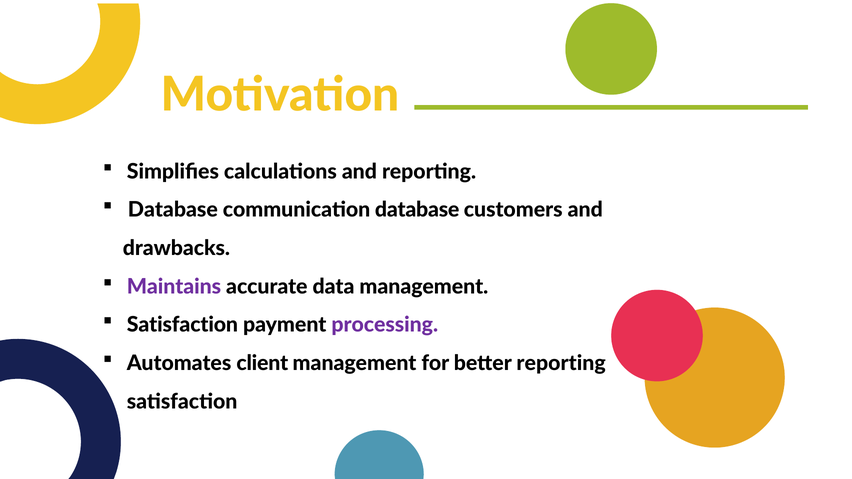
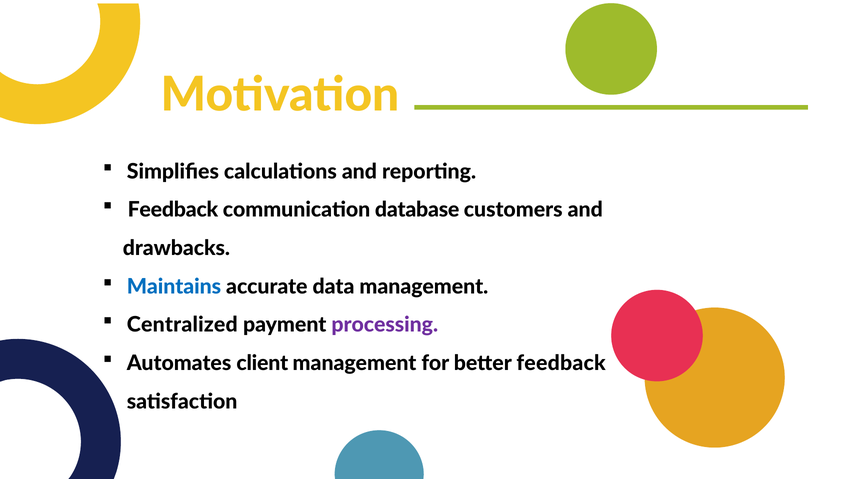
Database: Database -> Feedback (173, 210)
Maintains colour: purple -> blue (174, 287)
Satisfaction: Satisfaction -> Centralized (182, 325)
better reporting: reporting -> feedback (561, 363)
